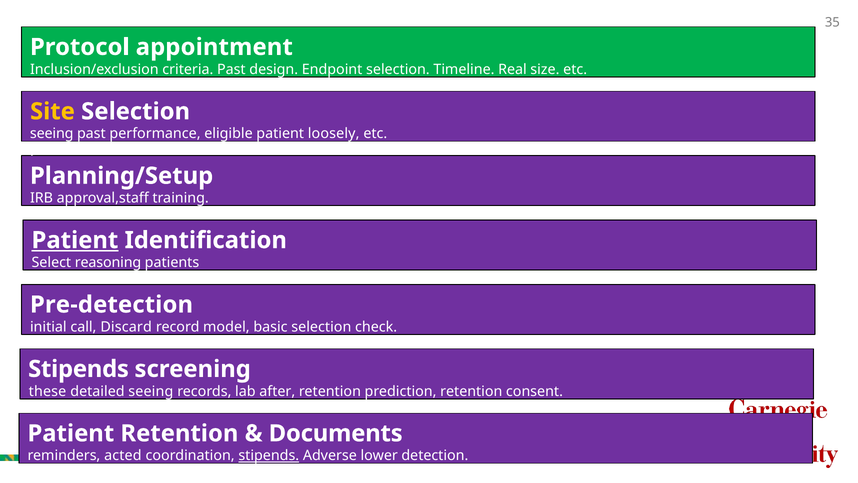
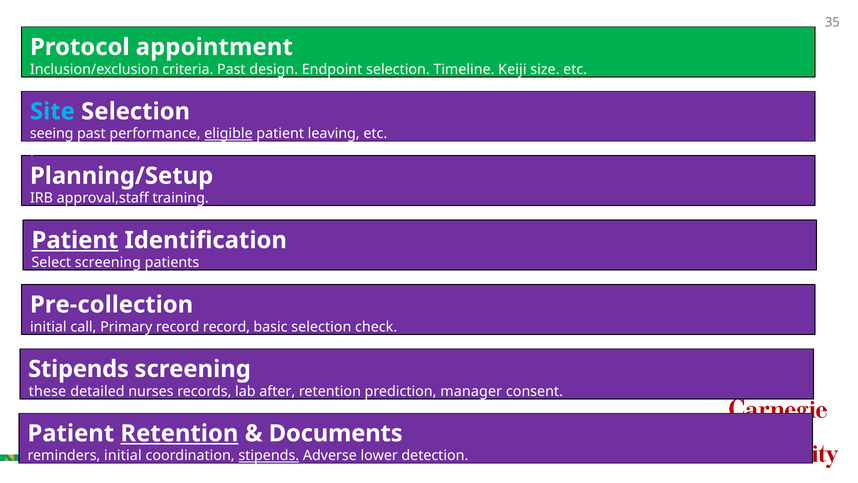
Real: Real -> Keiji (512, 69)
Site colour: yellow -> light blue (52, 111)
eligible underline: none -> present (228, 134)
loosely: loosely -> leaving (334, 134)
Select reasoning: reasoning -> screening (108, 262)
Pre-detection: Pre-detection -> Pre-collection (112, 304)
Discard: Discard -> Primary (126, 327)
record model: model -> record (226, 327)
detailed seeing: seeing -> nurses (151, 391)
prediction retention: retention -> manager (471, 391)
Retention underline: none -> present (179, 433)
reminders acted: acted -> initial (123, 455)
